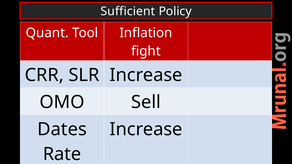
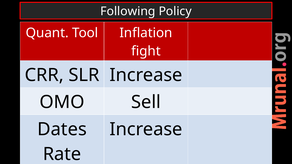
Sufficient: Sufficient -> Following (128, 11)
